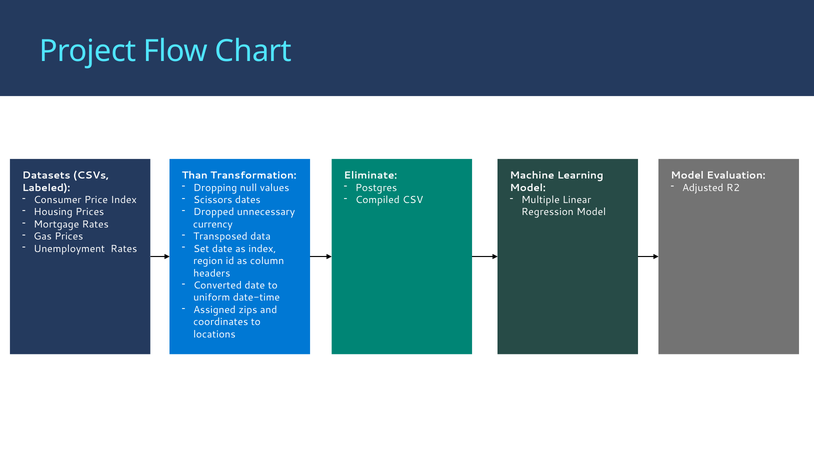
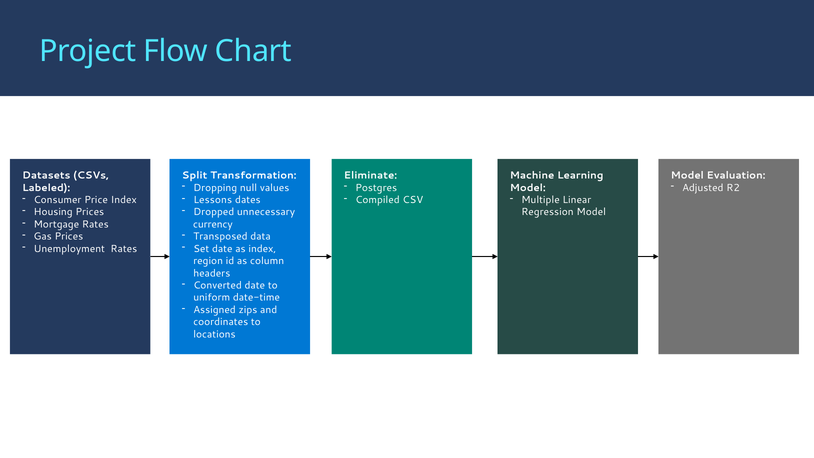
Than: Than -> Split (195, 175)
Scissors: Scissors -> Lessons (213, 200)
